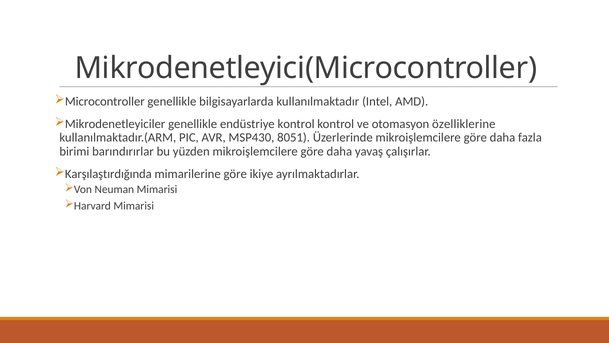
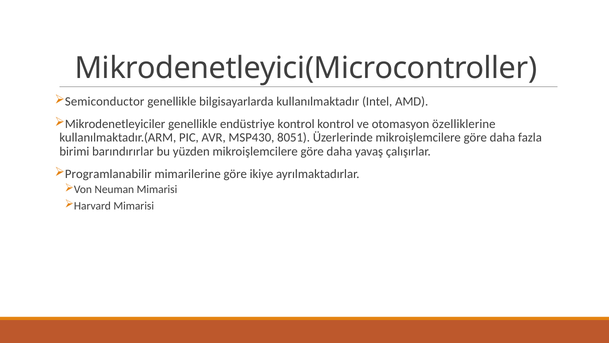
Microcontroller: Microcontroller -> Semiconductor (105, 101)
Karşılaştırdığında: Karşılaştırdığında -> Programlanabilir (108, 174)
